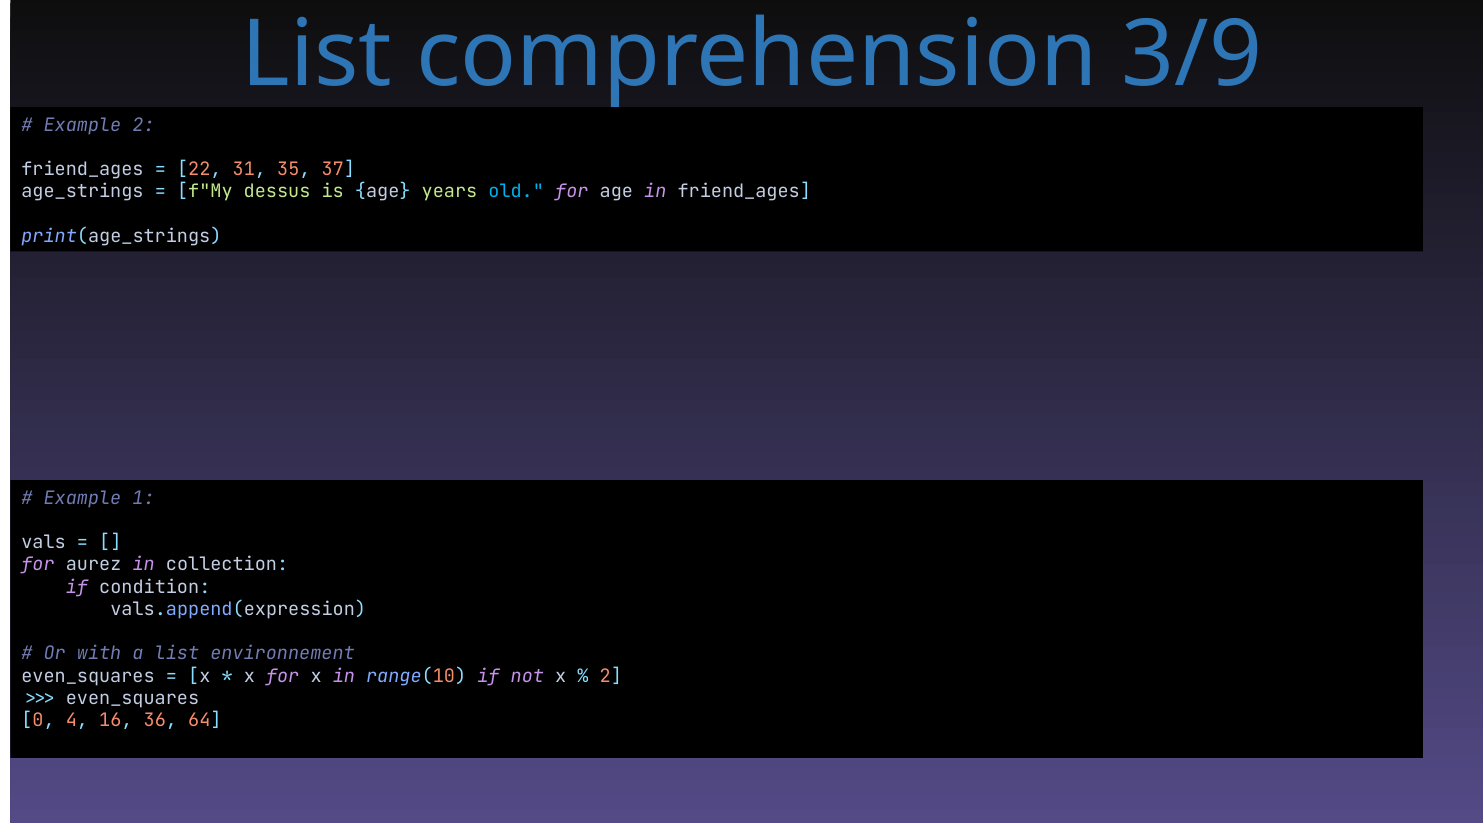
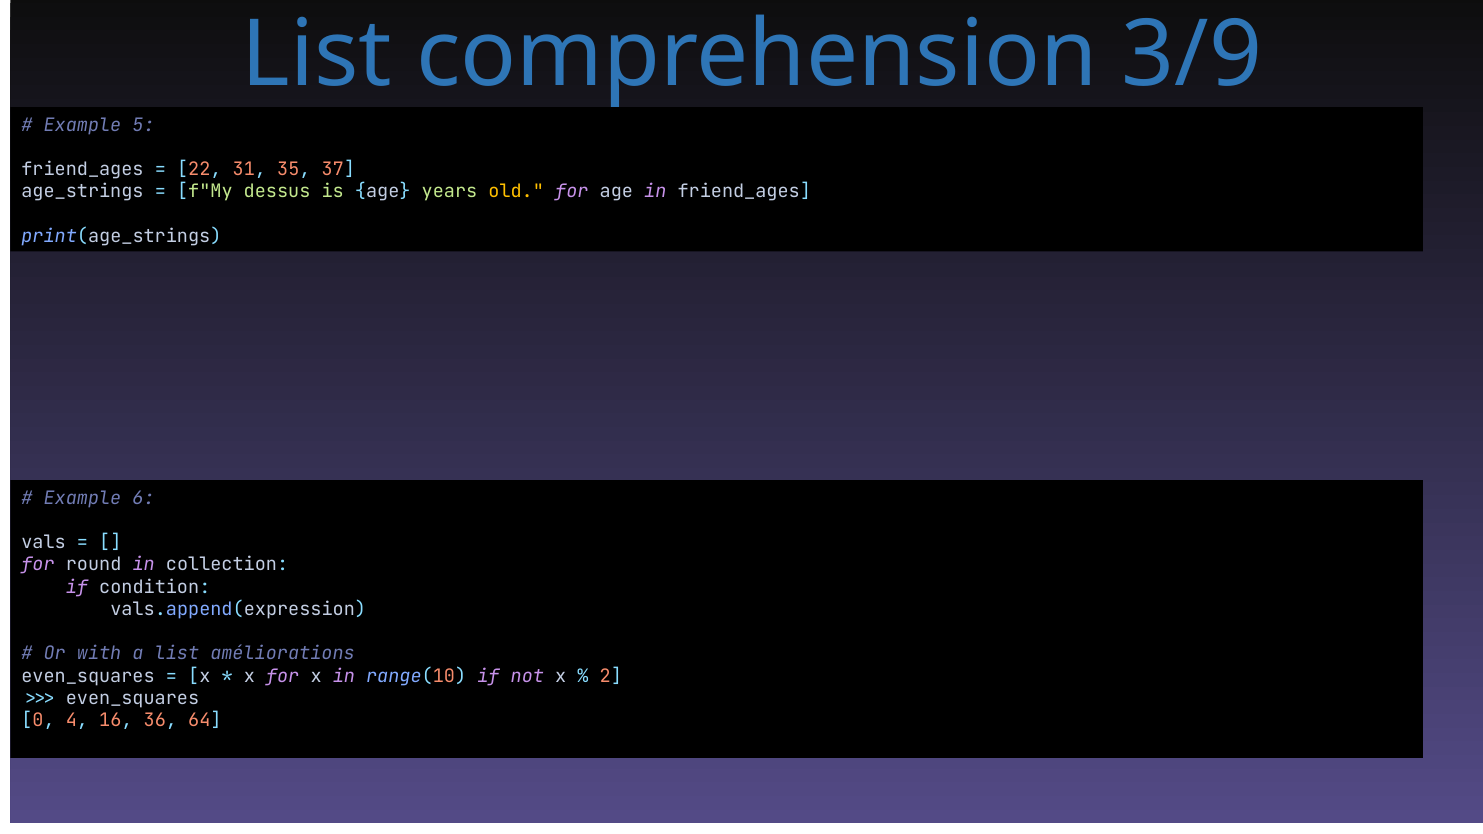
Example 2: 2 -> 5 (144, 125)
old colour: light blue -> yellow (516, 192)
1: 1 -> 6 (144, 498)
aurez: aurez -> round (94, 565)
environnement: environnement -> améliorations (283, 654)
